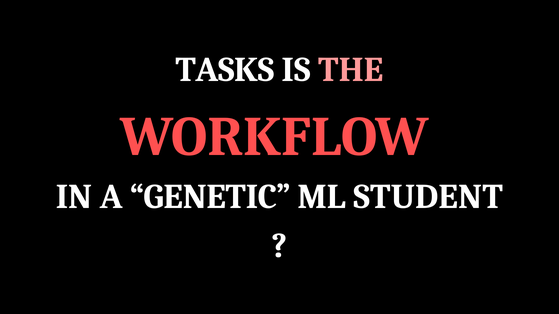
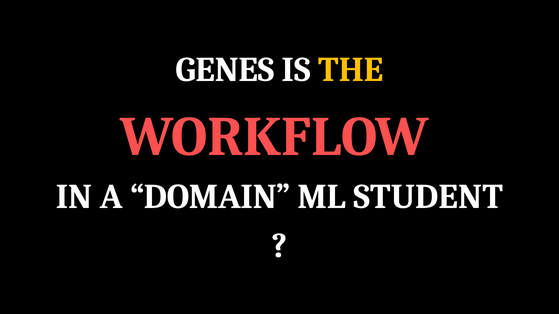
TASKS: TASKS -> GENES (225, 70)
THE colour: pink -> yellow (351, 70)
GENETIC: GENETIC -> DOMAIN (210, 197)
